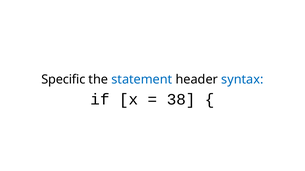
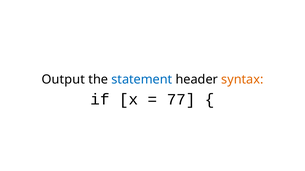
Specific: Specific -> Output (63, 80)
syntax colour: blue -> orange (242, 80)
38: 38 -> 77 (181, 100)
